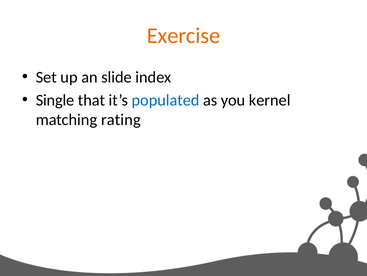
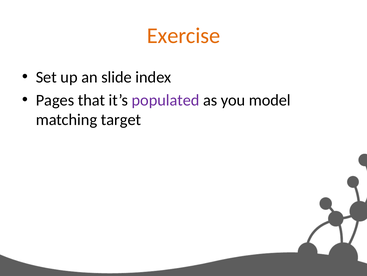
Single: Single -> Pages (55, 100)
populated colour: blue -> purple (166, 100)
kernel: kernel -> model (270, 100)
rating: rating -> target (121, 119)
